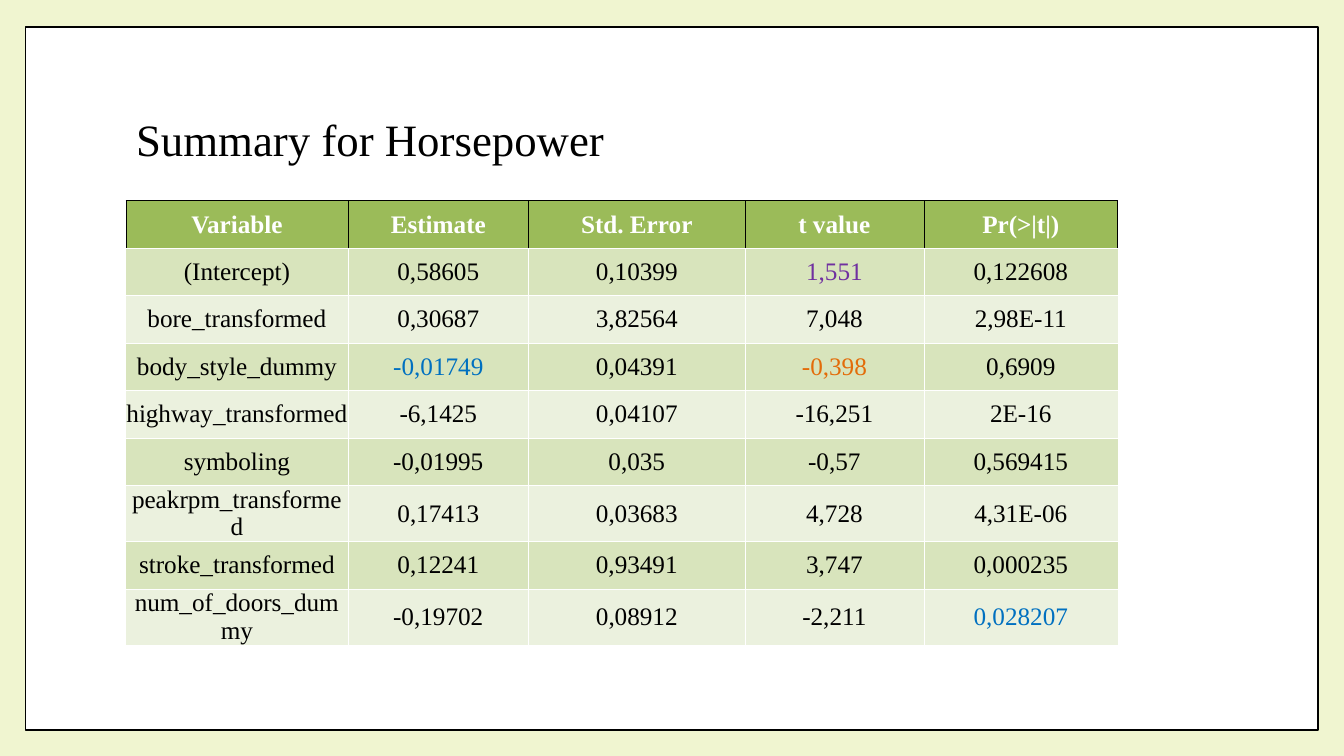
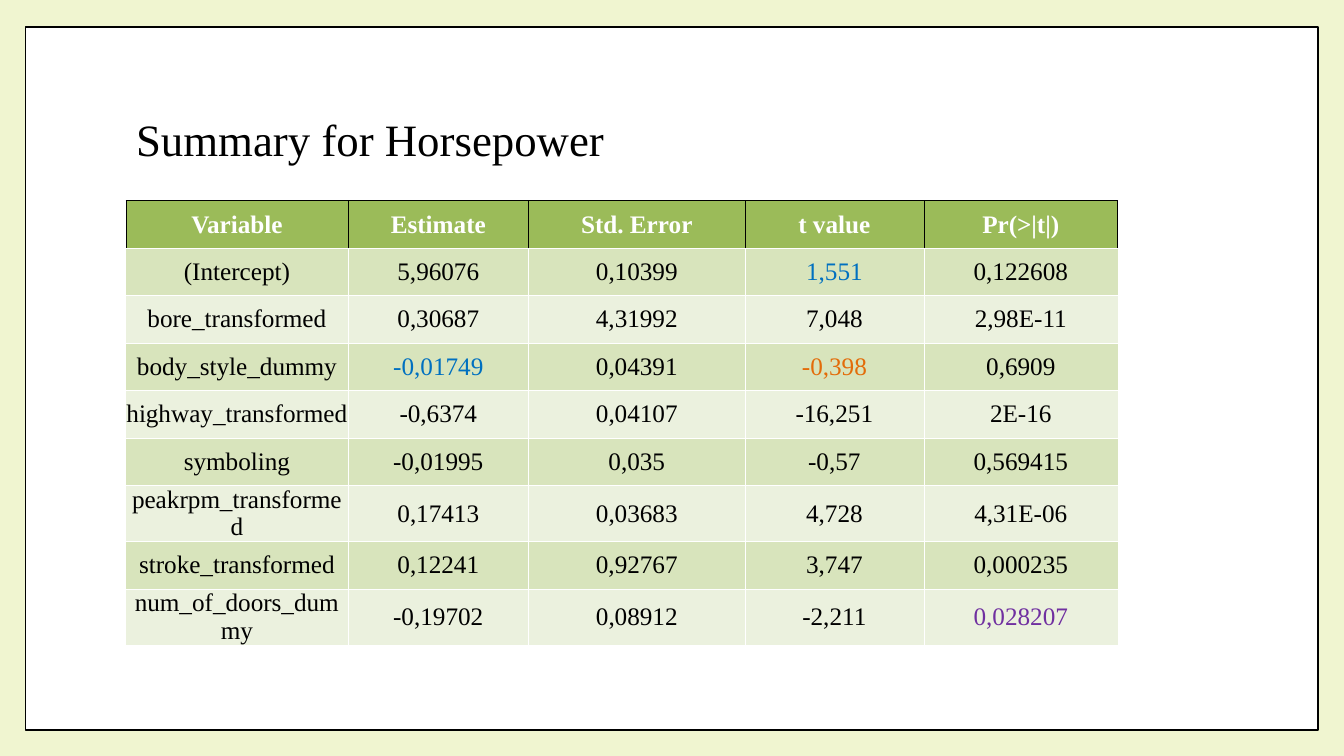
0,58605: 0,58605 -> 5,96076 (438, 272)
1,551 colour: purple -> blue (834, 272)
3,82564: 3,82564 -> 4,31992 (637, 320)
-6,1425: -6,1425 -> -0,6374 (438, 415)
0,93491: 0,93491 -> 0,92767 (637, 565)
0,028207 colour: blue -> purple (1021, 617)
